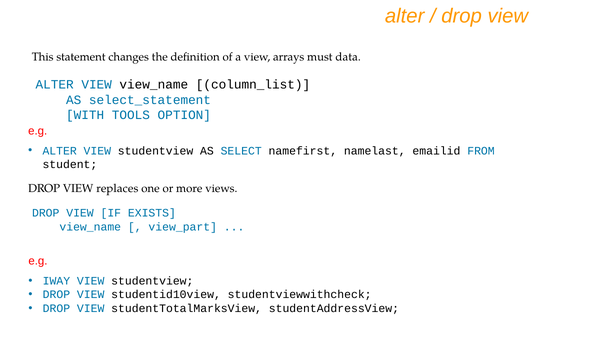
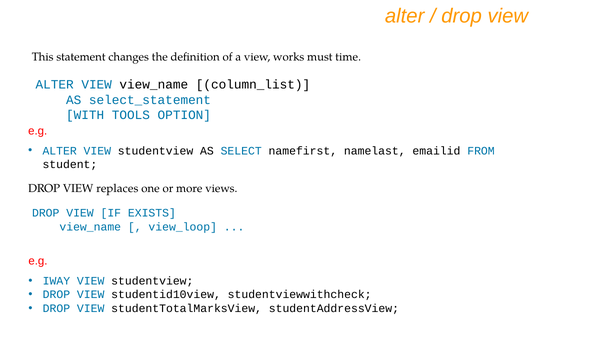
arrays: arrays -> works (289, 57)
data: data -> time (348, 57)
view_part: view_part -> view_loop (183, 227)
